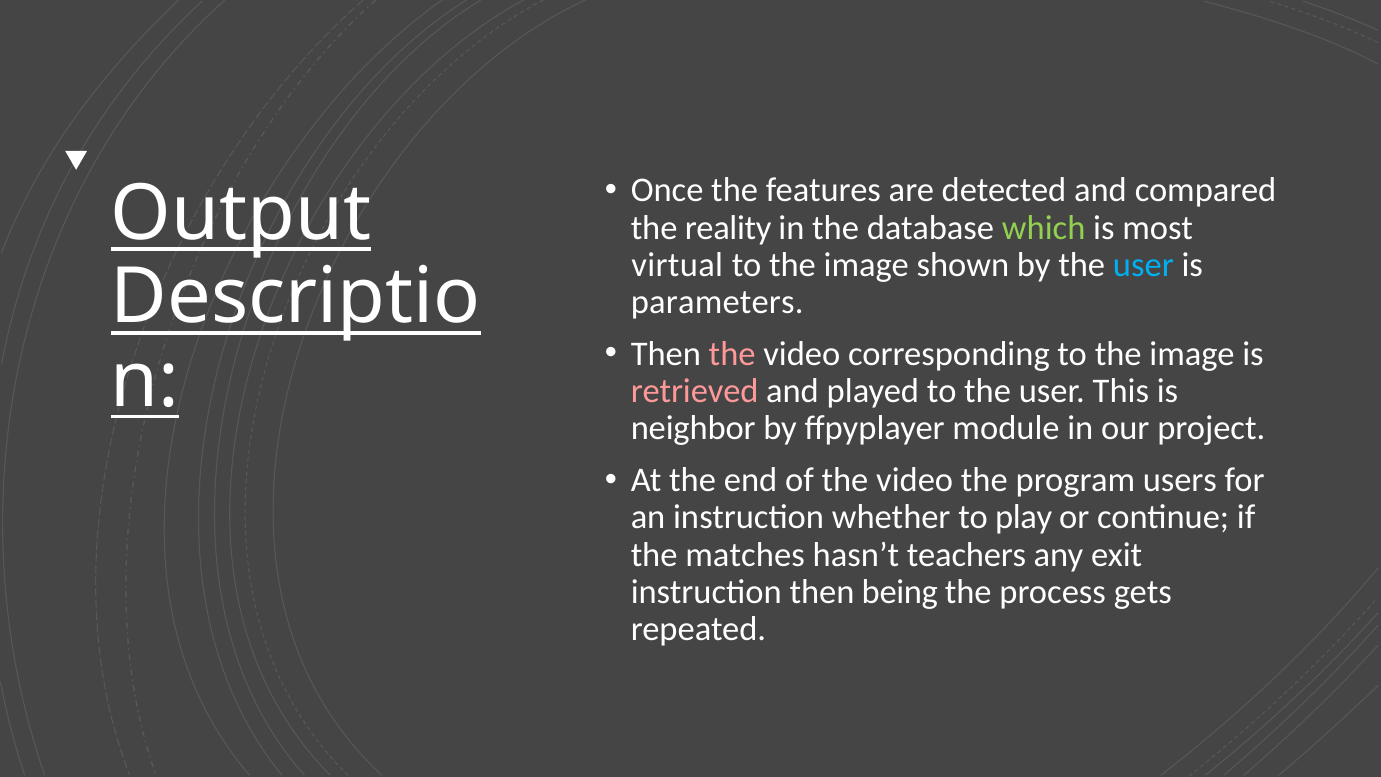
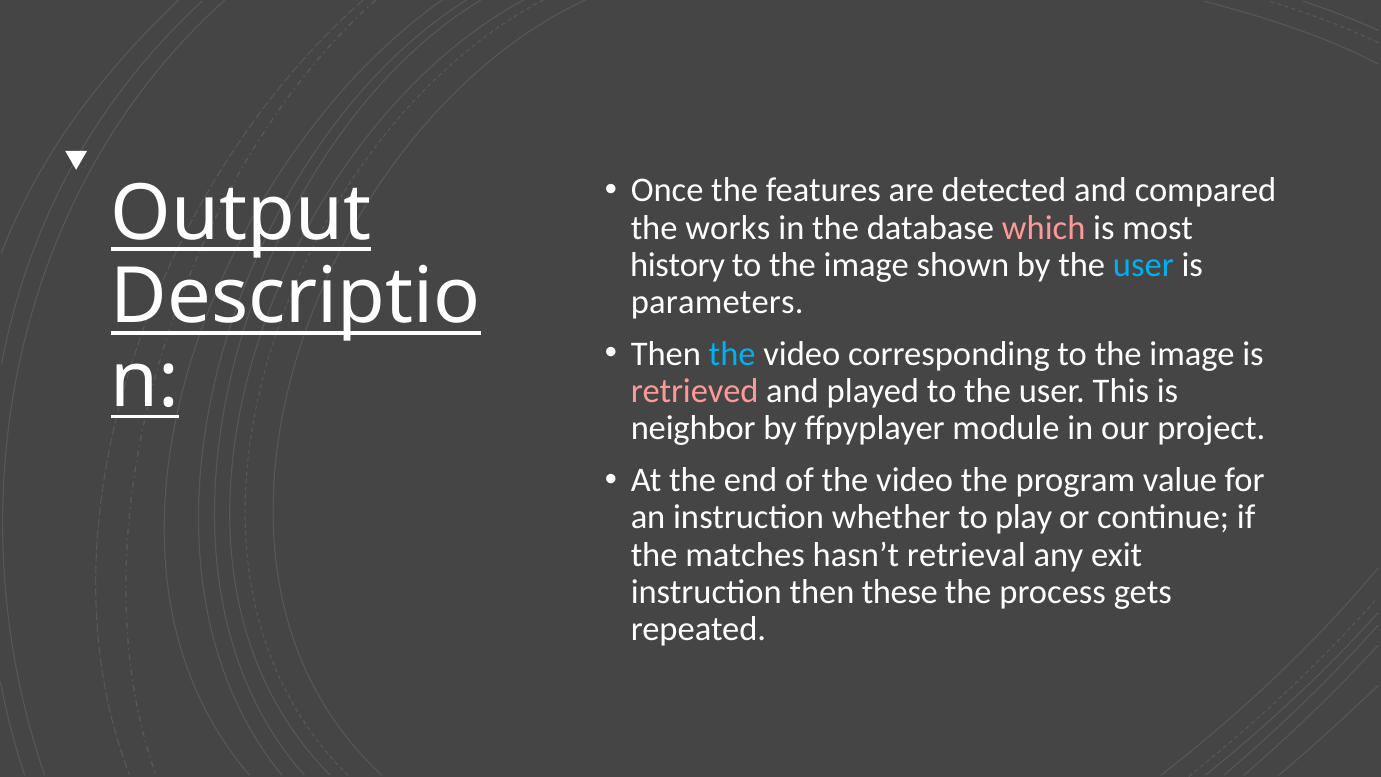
reality: reality -> works (728, 228)
which colour: light green -> pink (1044, 228)
virtual: virtual -> history (678, 265)
the colour: pink -> light blue (732, 354)
users: users -> value (1180, 480)
teachers: teachers -> retrieval (966, 555)
being: being -> these (900, 592)
